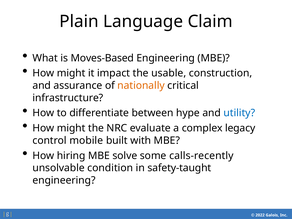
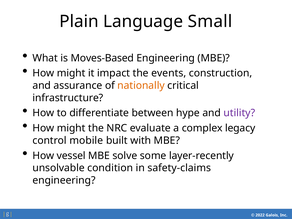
Claim: Claim -> Small (210, 21)
usable: usable -> events (169, 73)
utility colour: blue -> purple (239, 113)
hiring: hiring -> vessel (71, 156)
calls-recently: calls-recently -> layer-recently (201, 156)
safety-taught: safety-taught -> safety-claims (179, 168)
